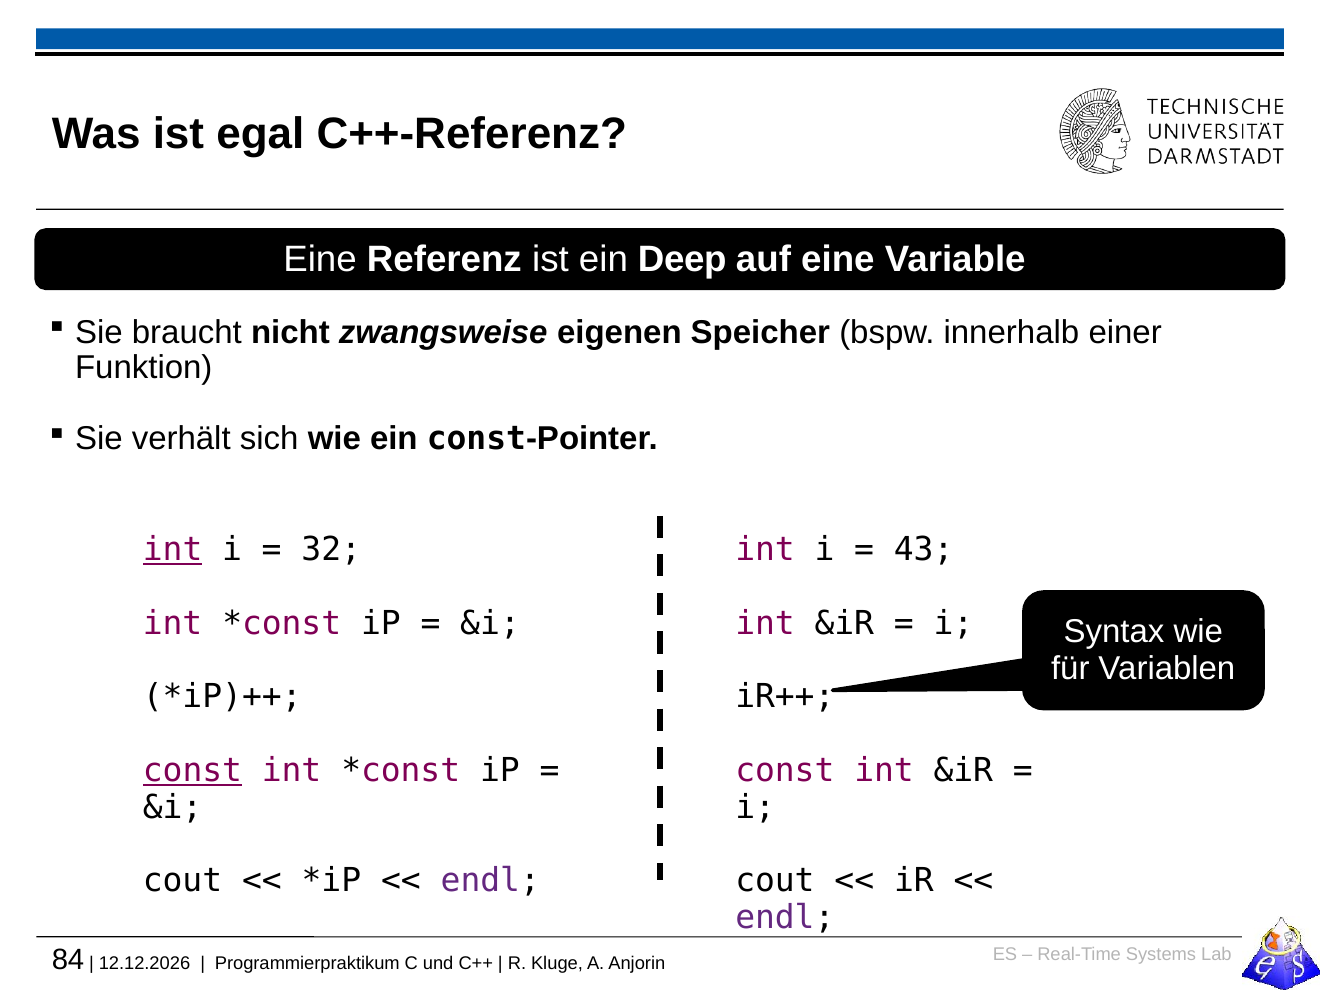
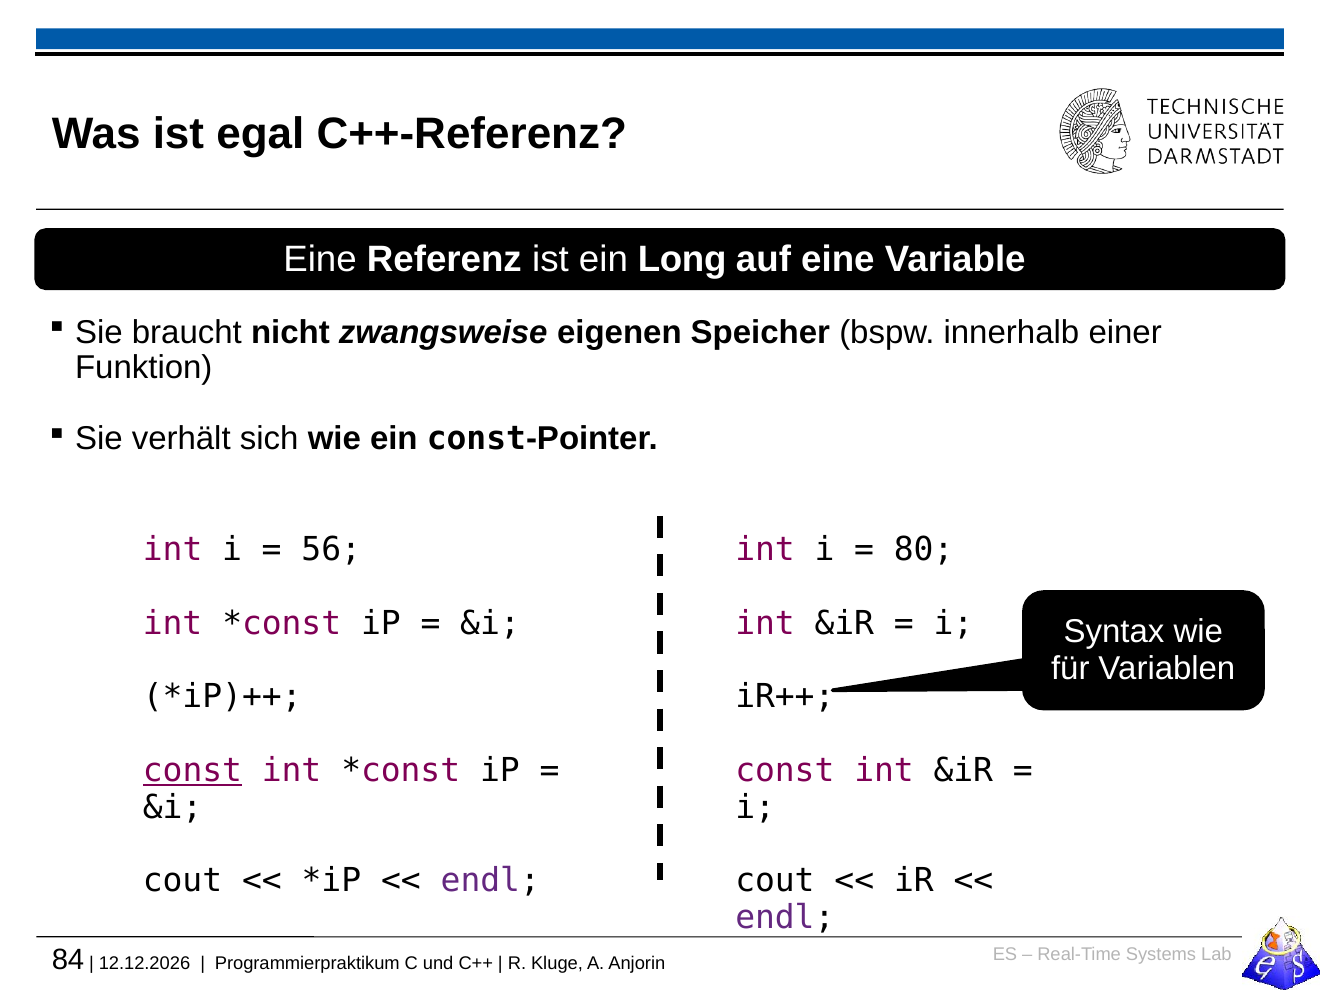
Deep: Deep -> Long (682, 259)
int underline: present -> none (173, 550)
32: 32 -> 56 (331, 550)
43: 43 -> 80 (924, 550)
